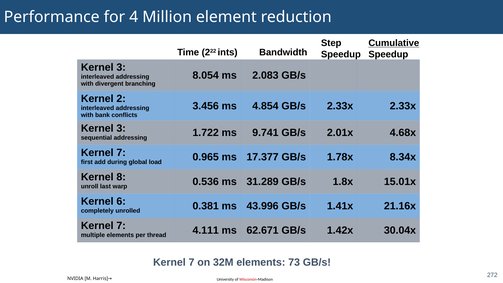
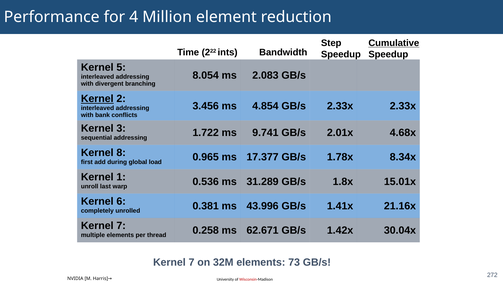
3: 3 -> 5 (121, 67)
Kernel underline: none -> present (97, 99)
7: 7 -> 8 (121, 153)
8: 8 -> 1 (121, 177)
4.111: 4.111 -> 0.258 (206, 230)
